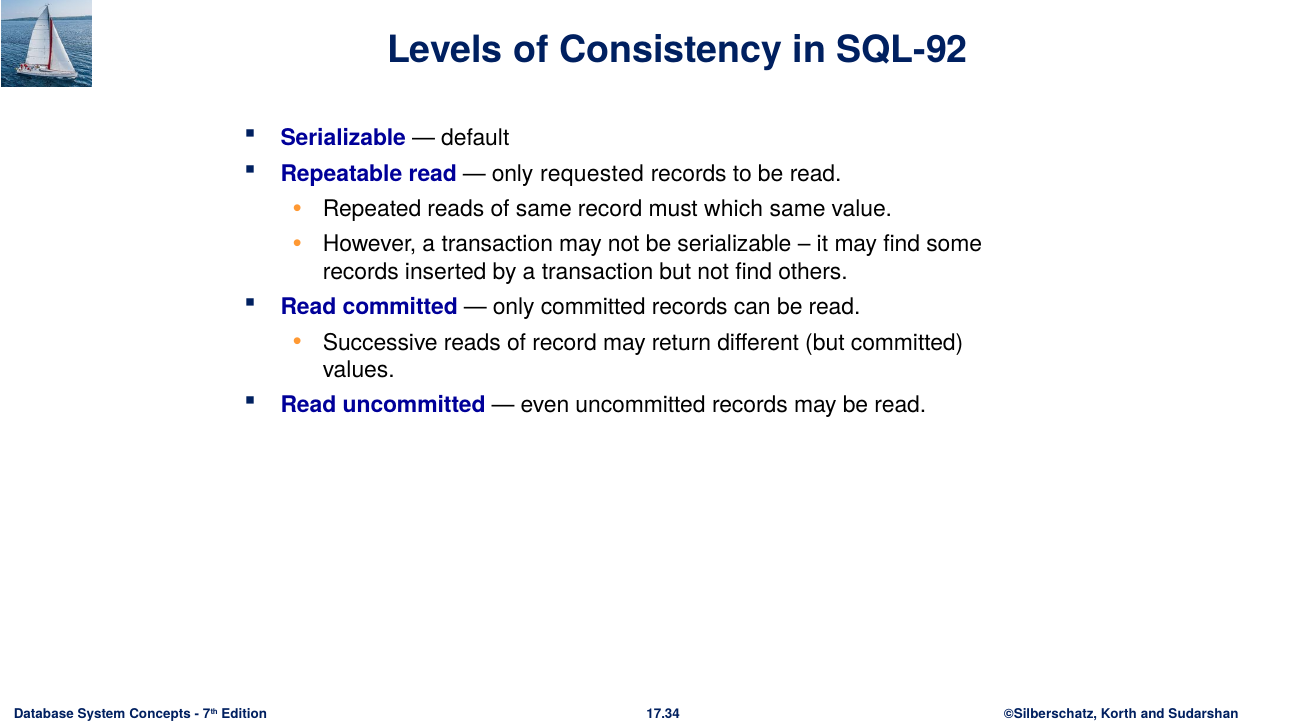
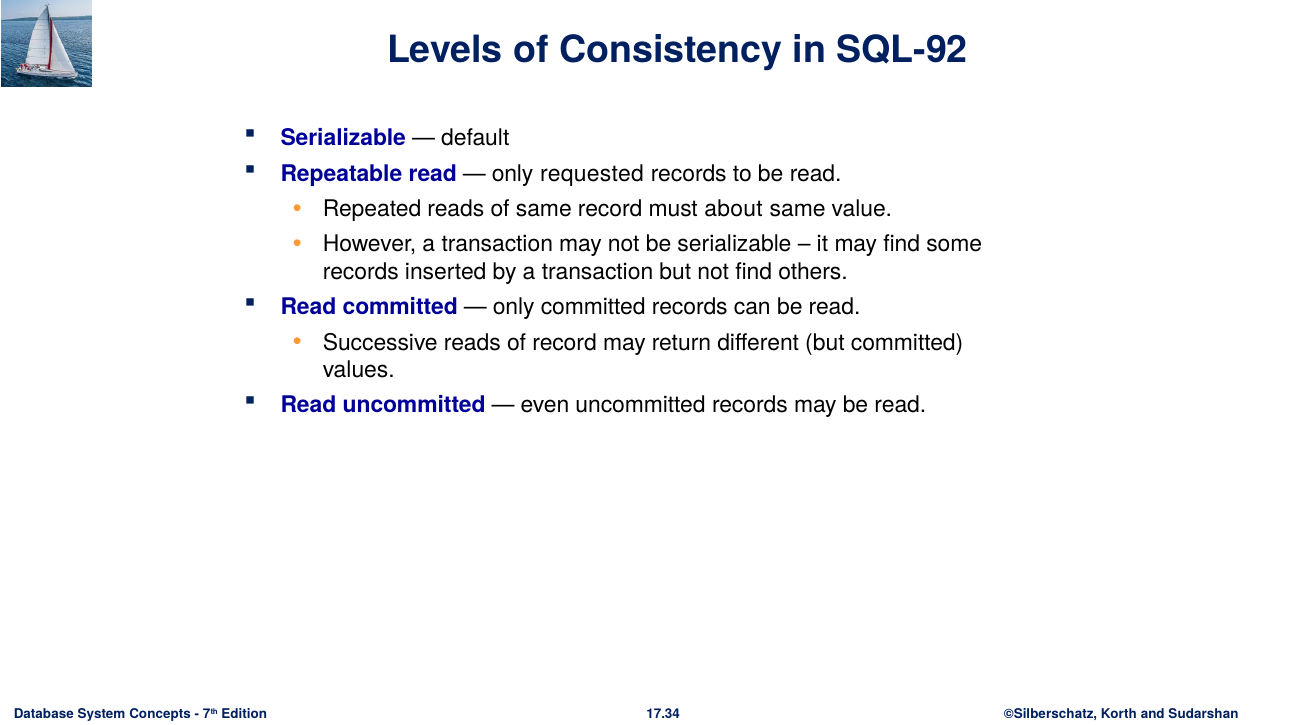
which: which -> about (734, 209)
